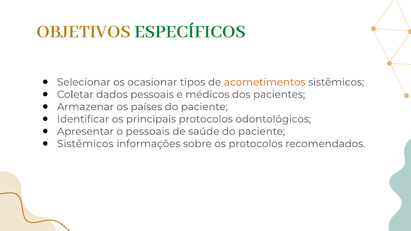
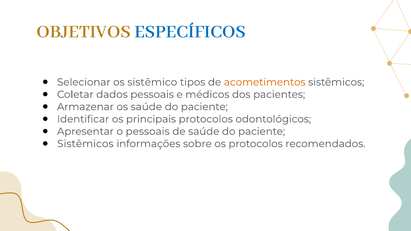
ESPECÍFICOS colour: green -> blue (190, 31)
ocasionar: ocasionar -> sistêmico (152, 82)
os países: países -> saúde (146, 107)
